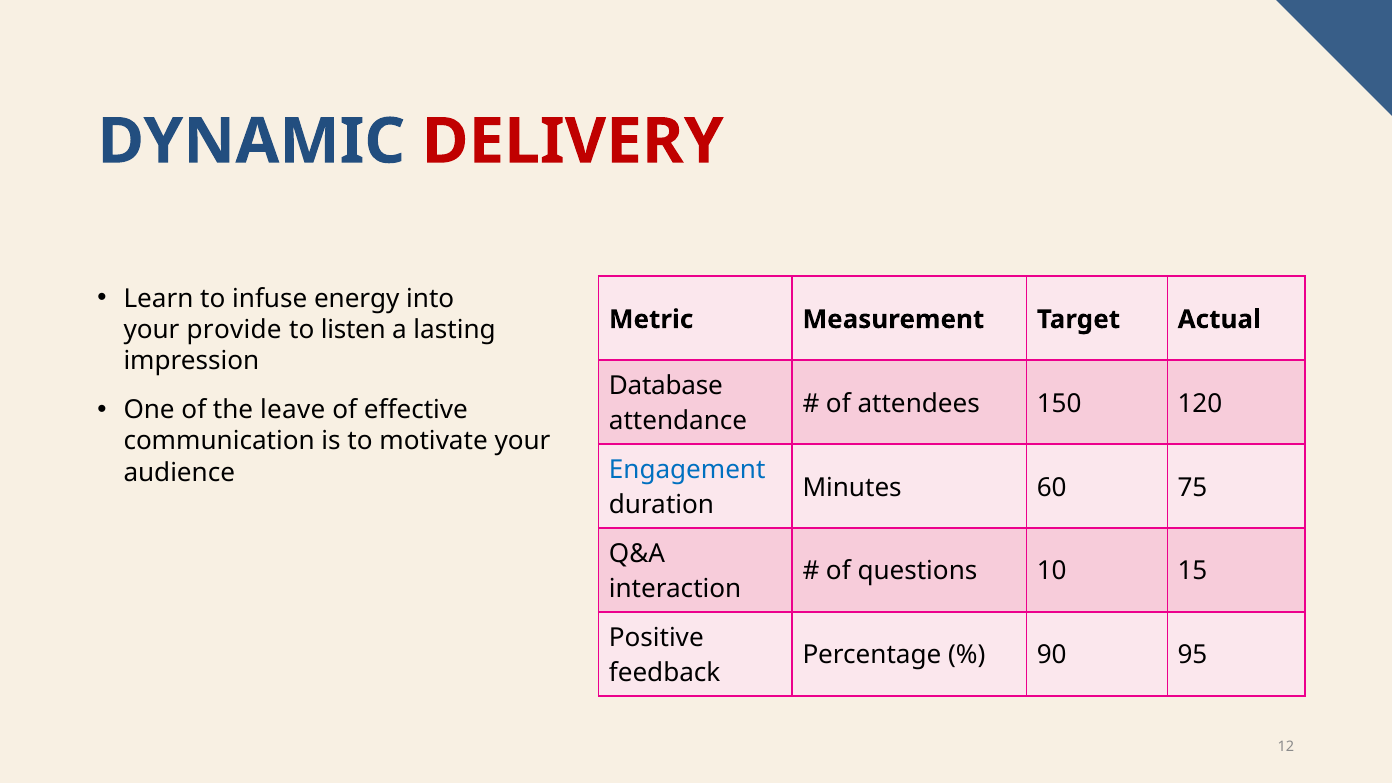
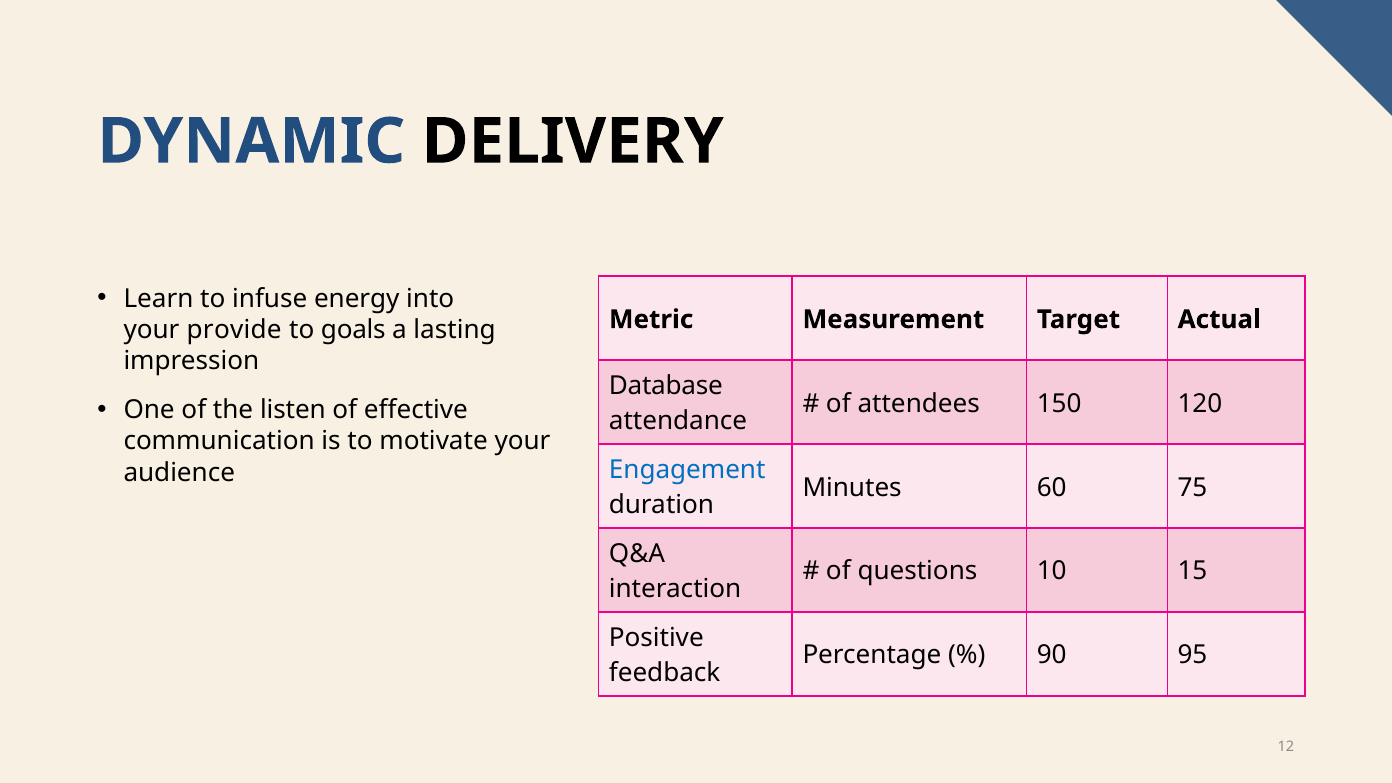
DELIVERY colour: red -> black (573, 142)
listen: listen -> goals (353, 330)
leave: leave -> listen (293, 410)
